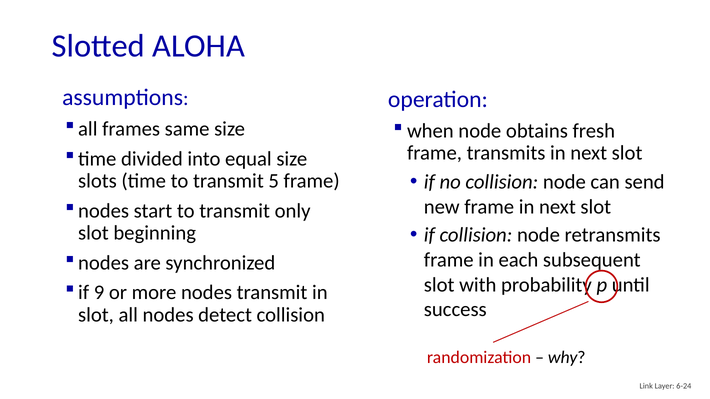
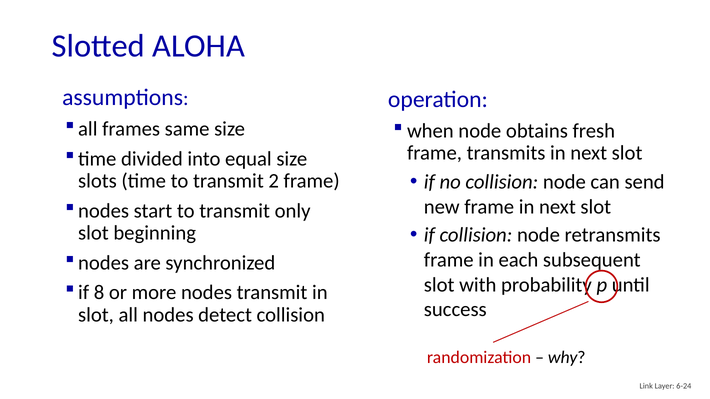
5: 5 -> 2 (274, 181)
9: 9 -> 8 (99, 293)
